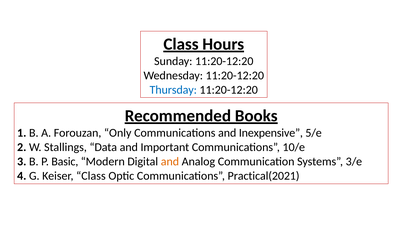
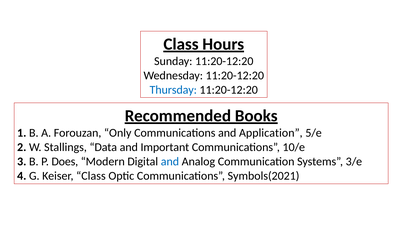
Inexpensive: Inexpensive -> Application (271, 133)
Basic: Basic -> Does (65, 162)
and colour: orange -> blue (170, 162)
Practical(2021: Practical(2021 -> Symbols(2021 (264, 176)
